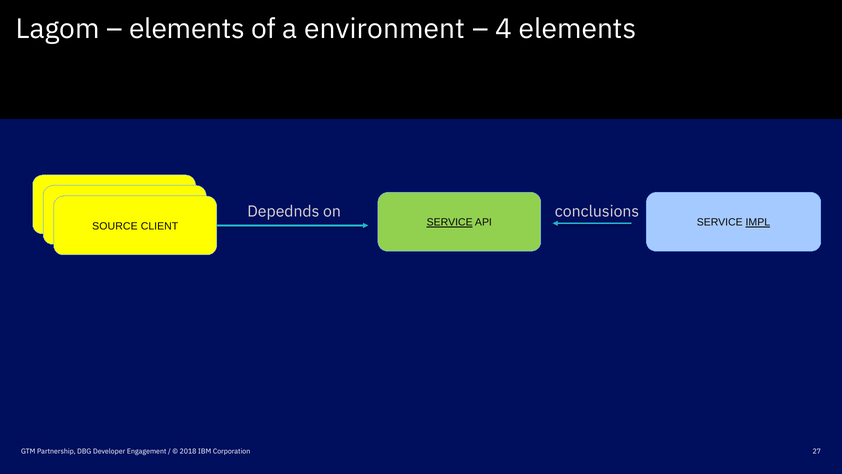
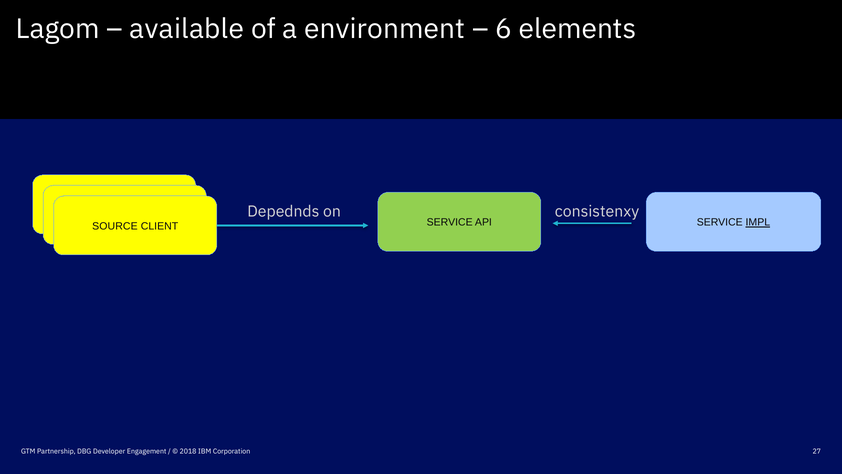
elements: elements -> available (187, 29)
4: 4 -> 6 (504, 29)
conclusions: conclusions -> consistenxy (597, 211)
SERVICE underline: present -> none (450, 222)
